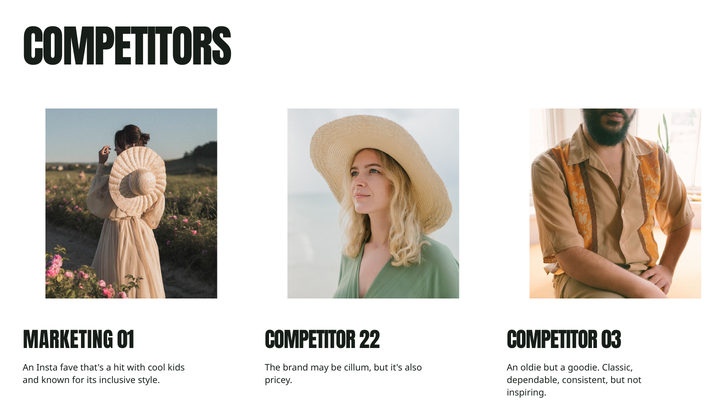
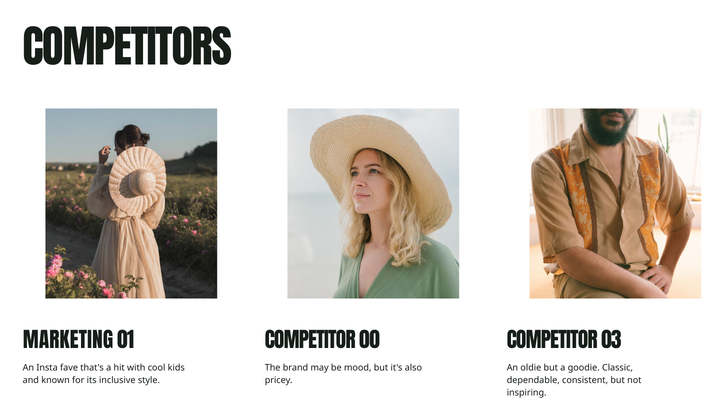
22: 22 -> 00 (369, 341)
cillum: cillum -> mood (358, 368)
